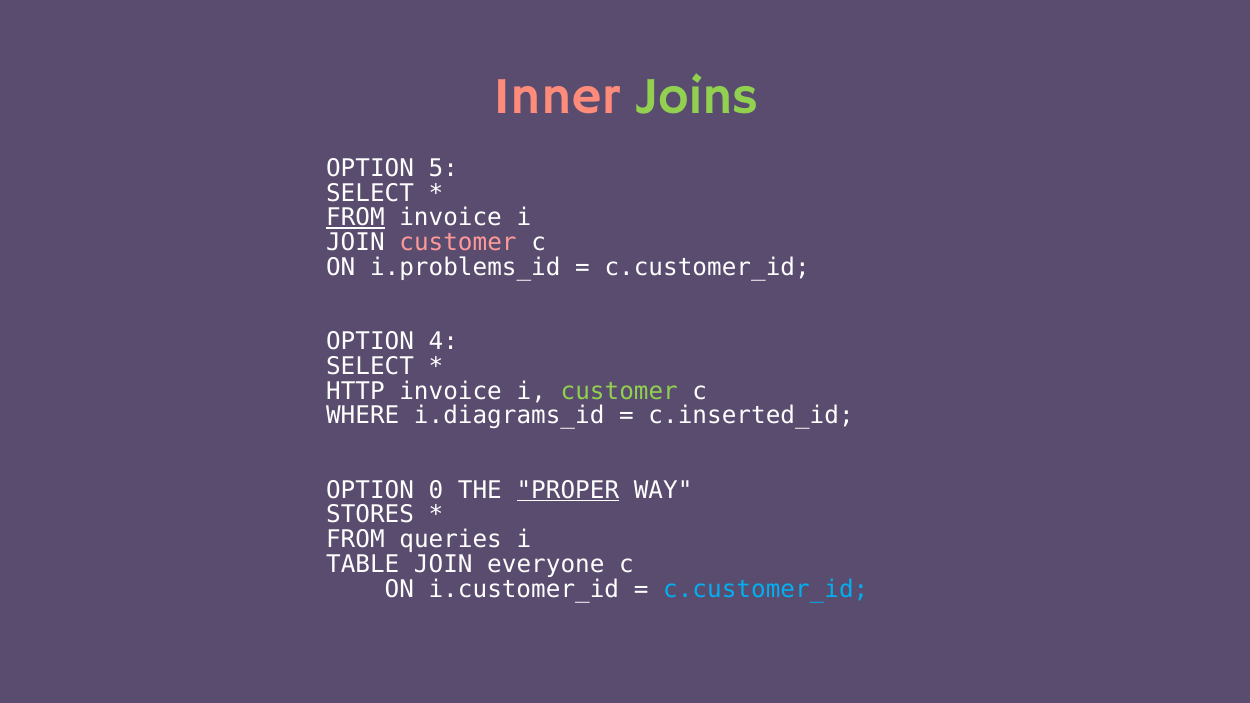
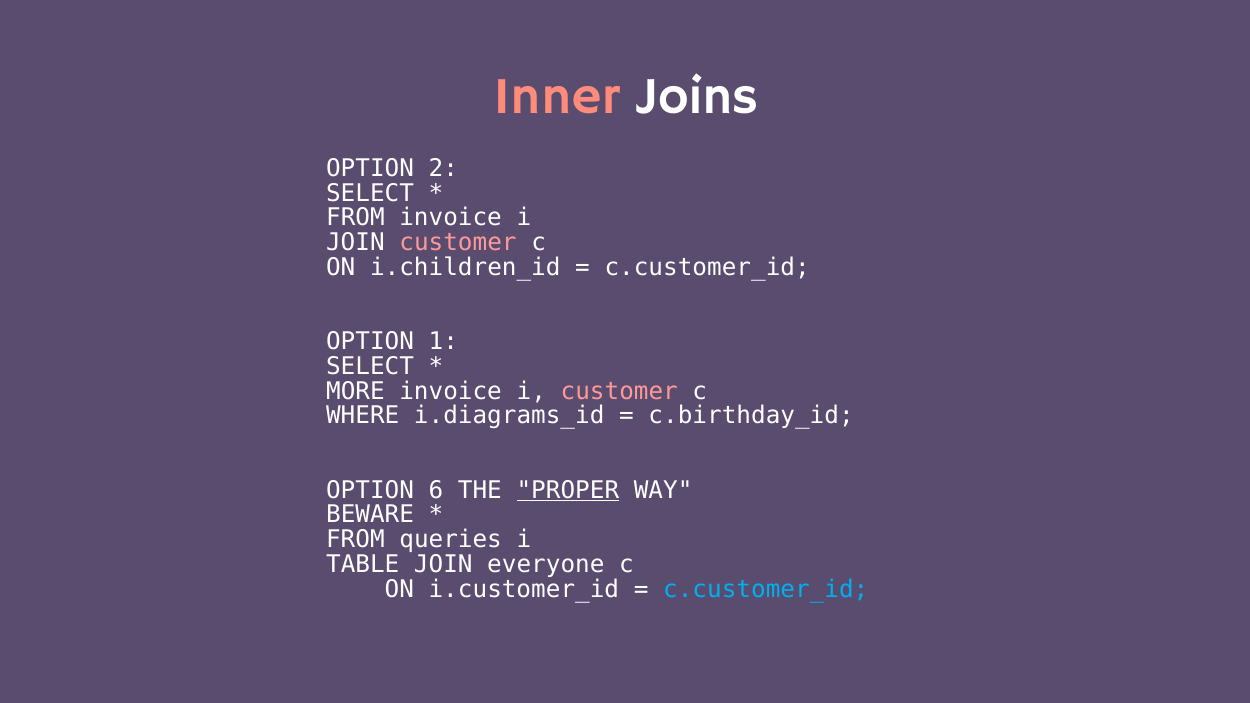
Joins colour: light green -> white (698, 96)
5: 5 -> 2 (443, 168)
FROM underline: present -> none (355, 218)
i.problems_id: i.problems_id -> i.children_id (465, 267)
4: 4 -> 1 (443, 342)
HTTP: HTTP -> MORE (355, 391)
customer colour: light green -> pink (619, 391)
c.inserted_id: c.inserted_id -> c.birthday_id (751, 416)
0: 0 -> 6 (436, 490)
STORES: STORES -> BEWARE (370, 515)
